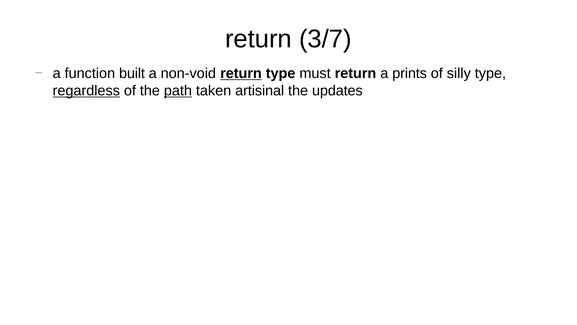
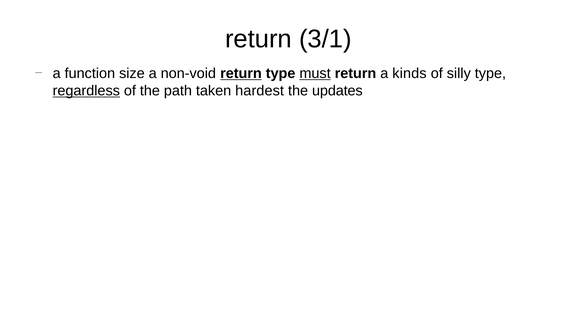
3/7: 3/7 -> 3/1 (325, 39)
built: built -> size (132, 73)
must underline: none -> present (315, 73)
prints: prints -> kinds (409, 73)
path underline: present -> none (178, 91)
artisinal: artisinal -> hardest (260, 91)
